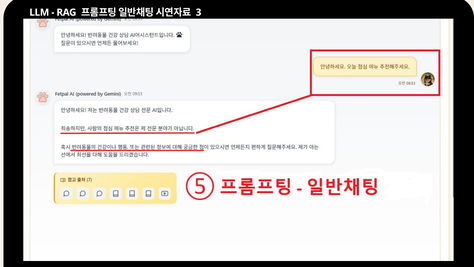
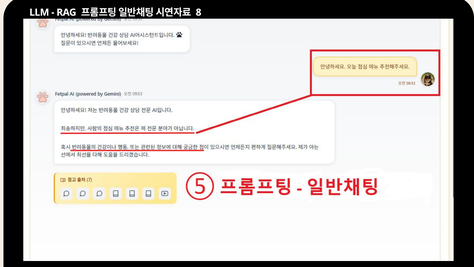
3: 3 -> 8 (199, 12)
